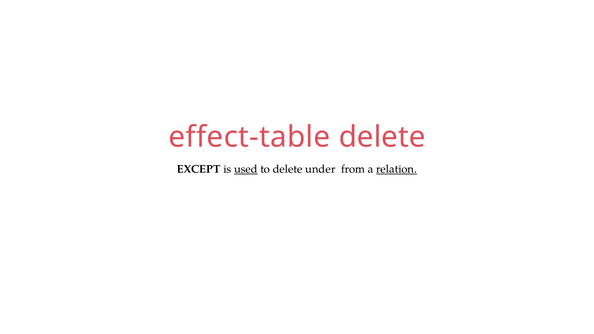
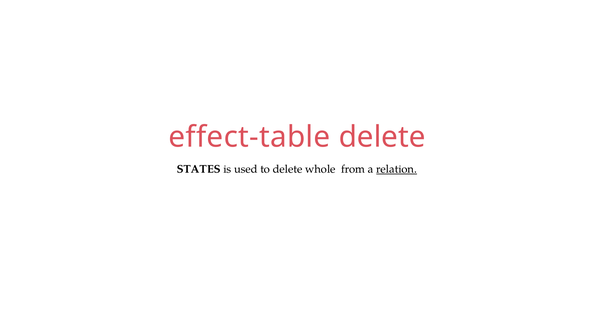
EXCEPT: EXCEPT -> STATES (199, 169)
used underline: present -> none (246, 169)
under: under -> whole (320, 169)
